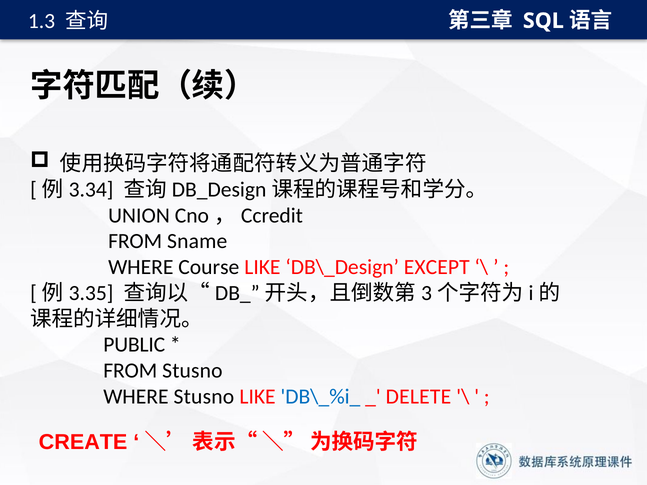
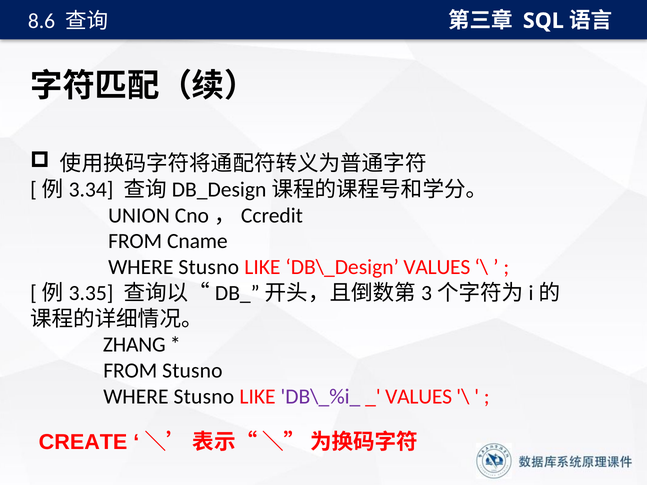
1.3: 1.3 -> 8.6 (42, 21)
Sname: Sname -> Cname (197, 241)
Course: Course -> Stusno (209, 267)
DB\_Design EXCEPT: EXCEPT -> VALUES (437, 267)
PUBLIC: PUBLIC -> ZHANG (134, 345)
DB\_%i_ colour: blue -> purple (320, 397)
DELETE: DELETE -> VALUES (419, 397)
